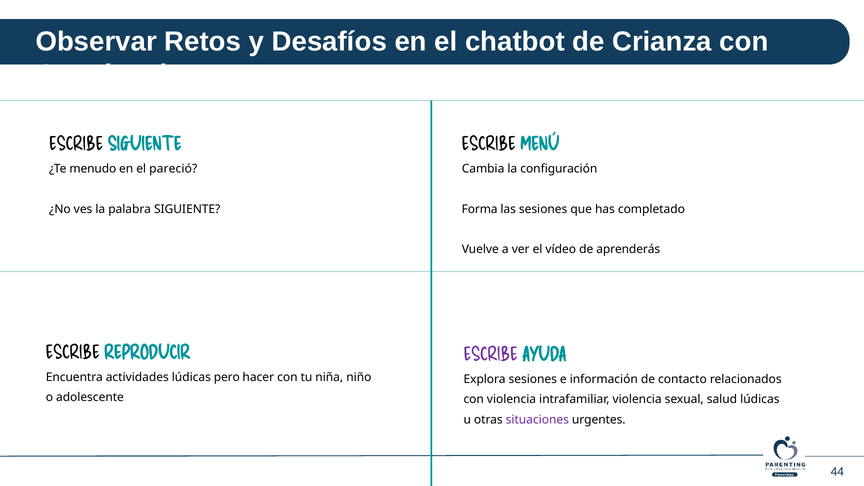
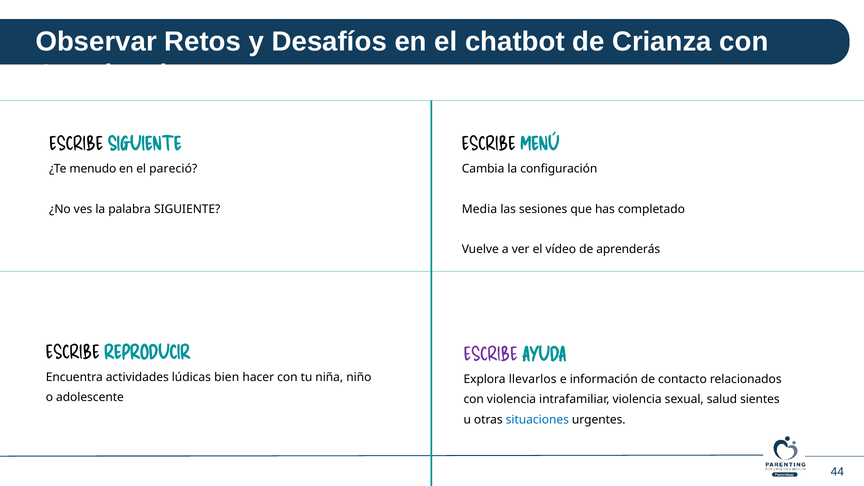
Forma: Forma -> Media (480, 209)
pero: pero -> bien (227, 377)
Explora sesiones: sesiones -> llevarlos (533, 379)
salud lúdicas: lúdicas -> sientes (760, 399)
situaciones colour: purple -> blue (537, 420)
